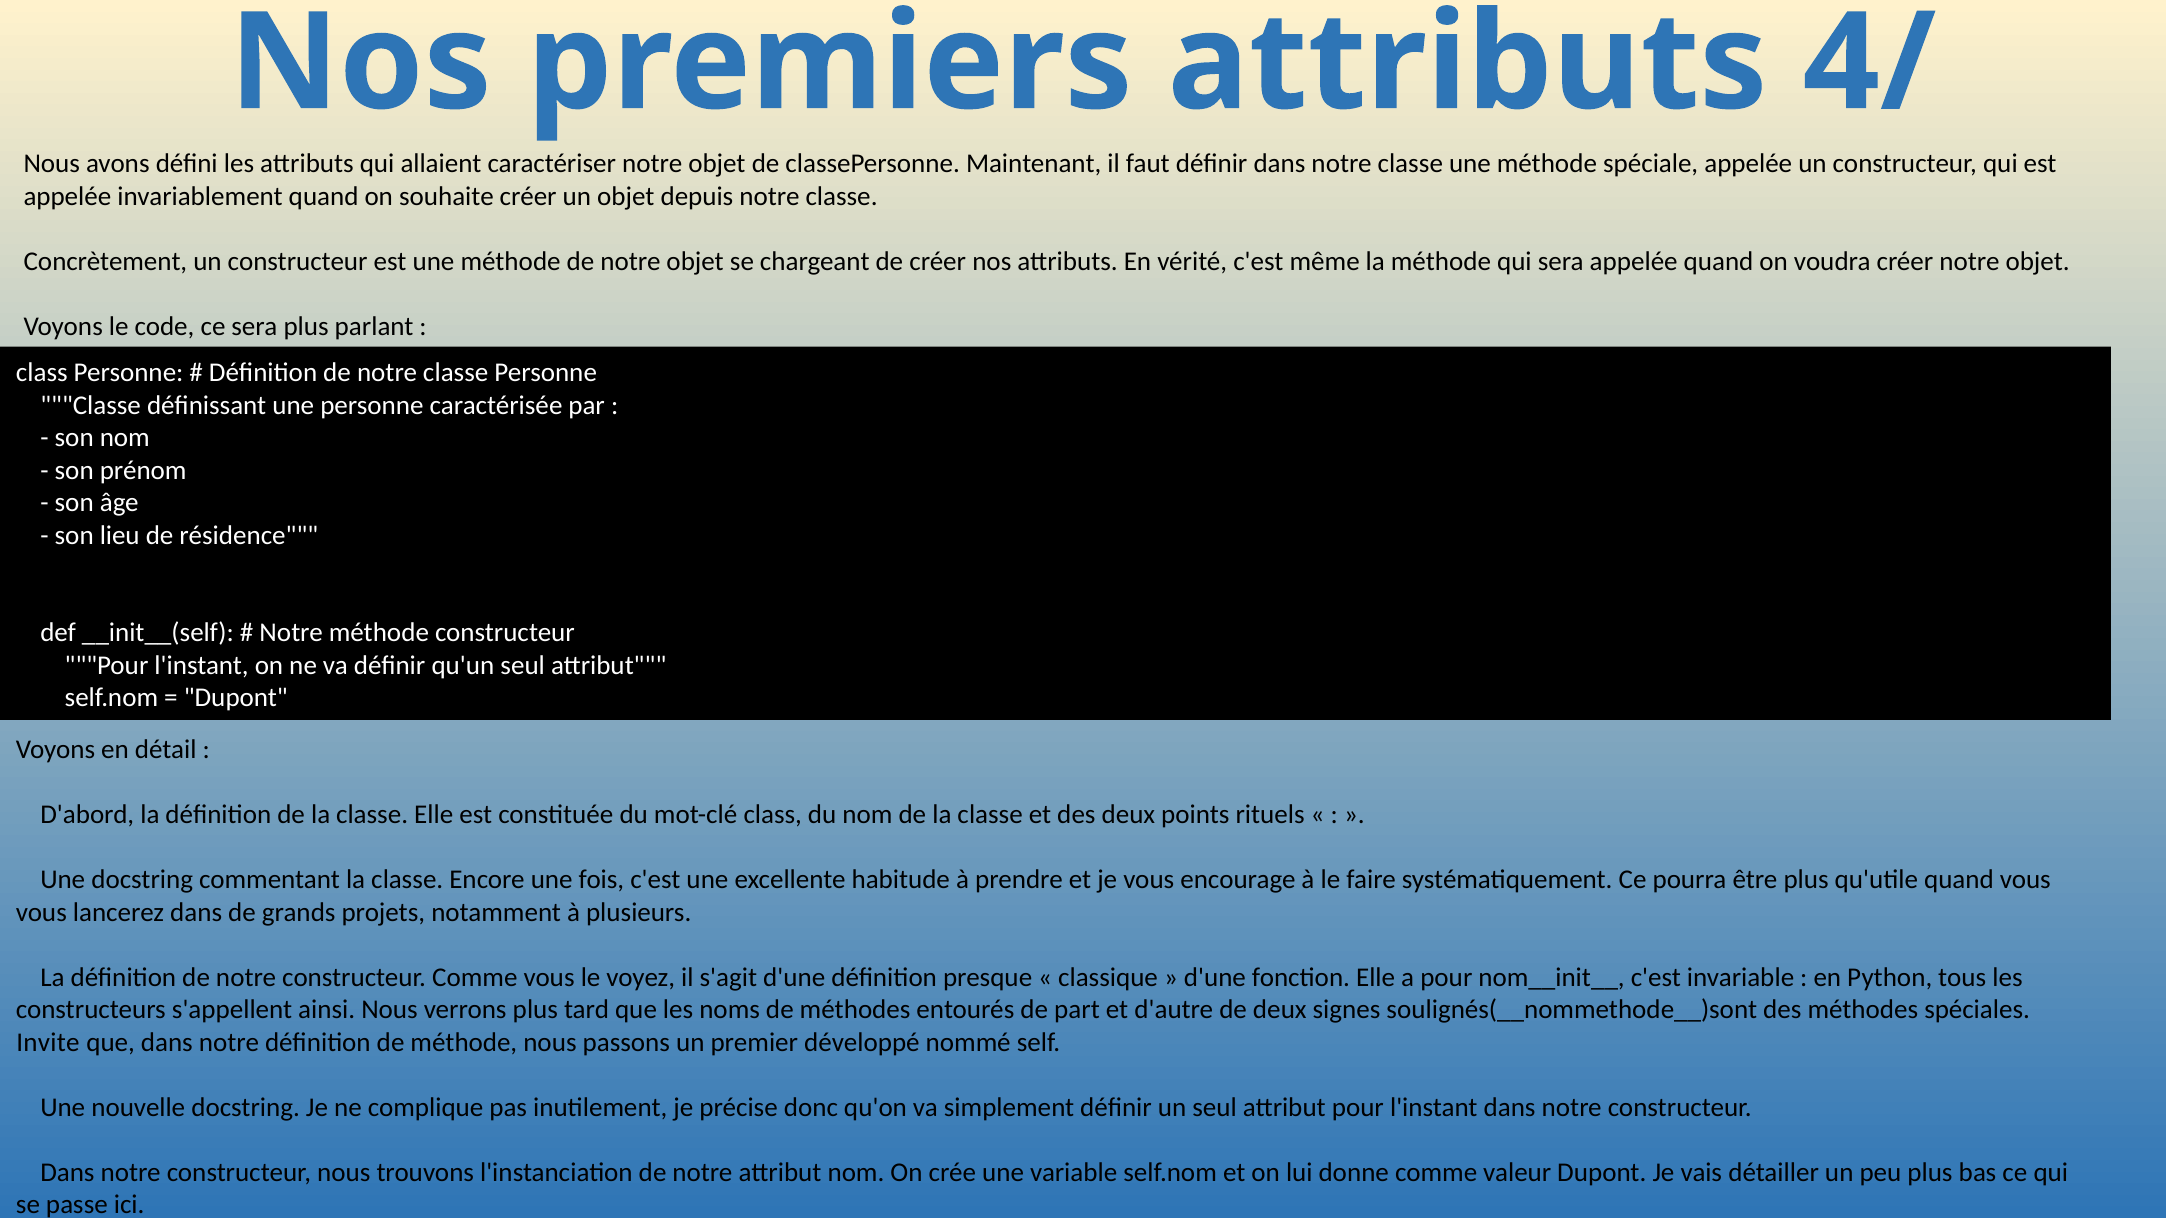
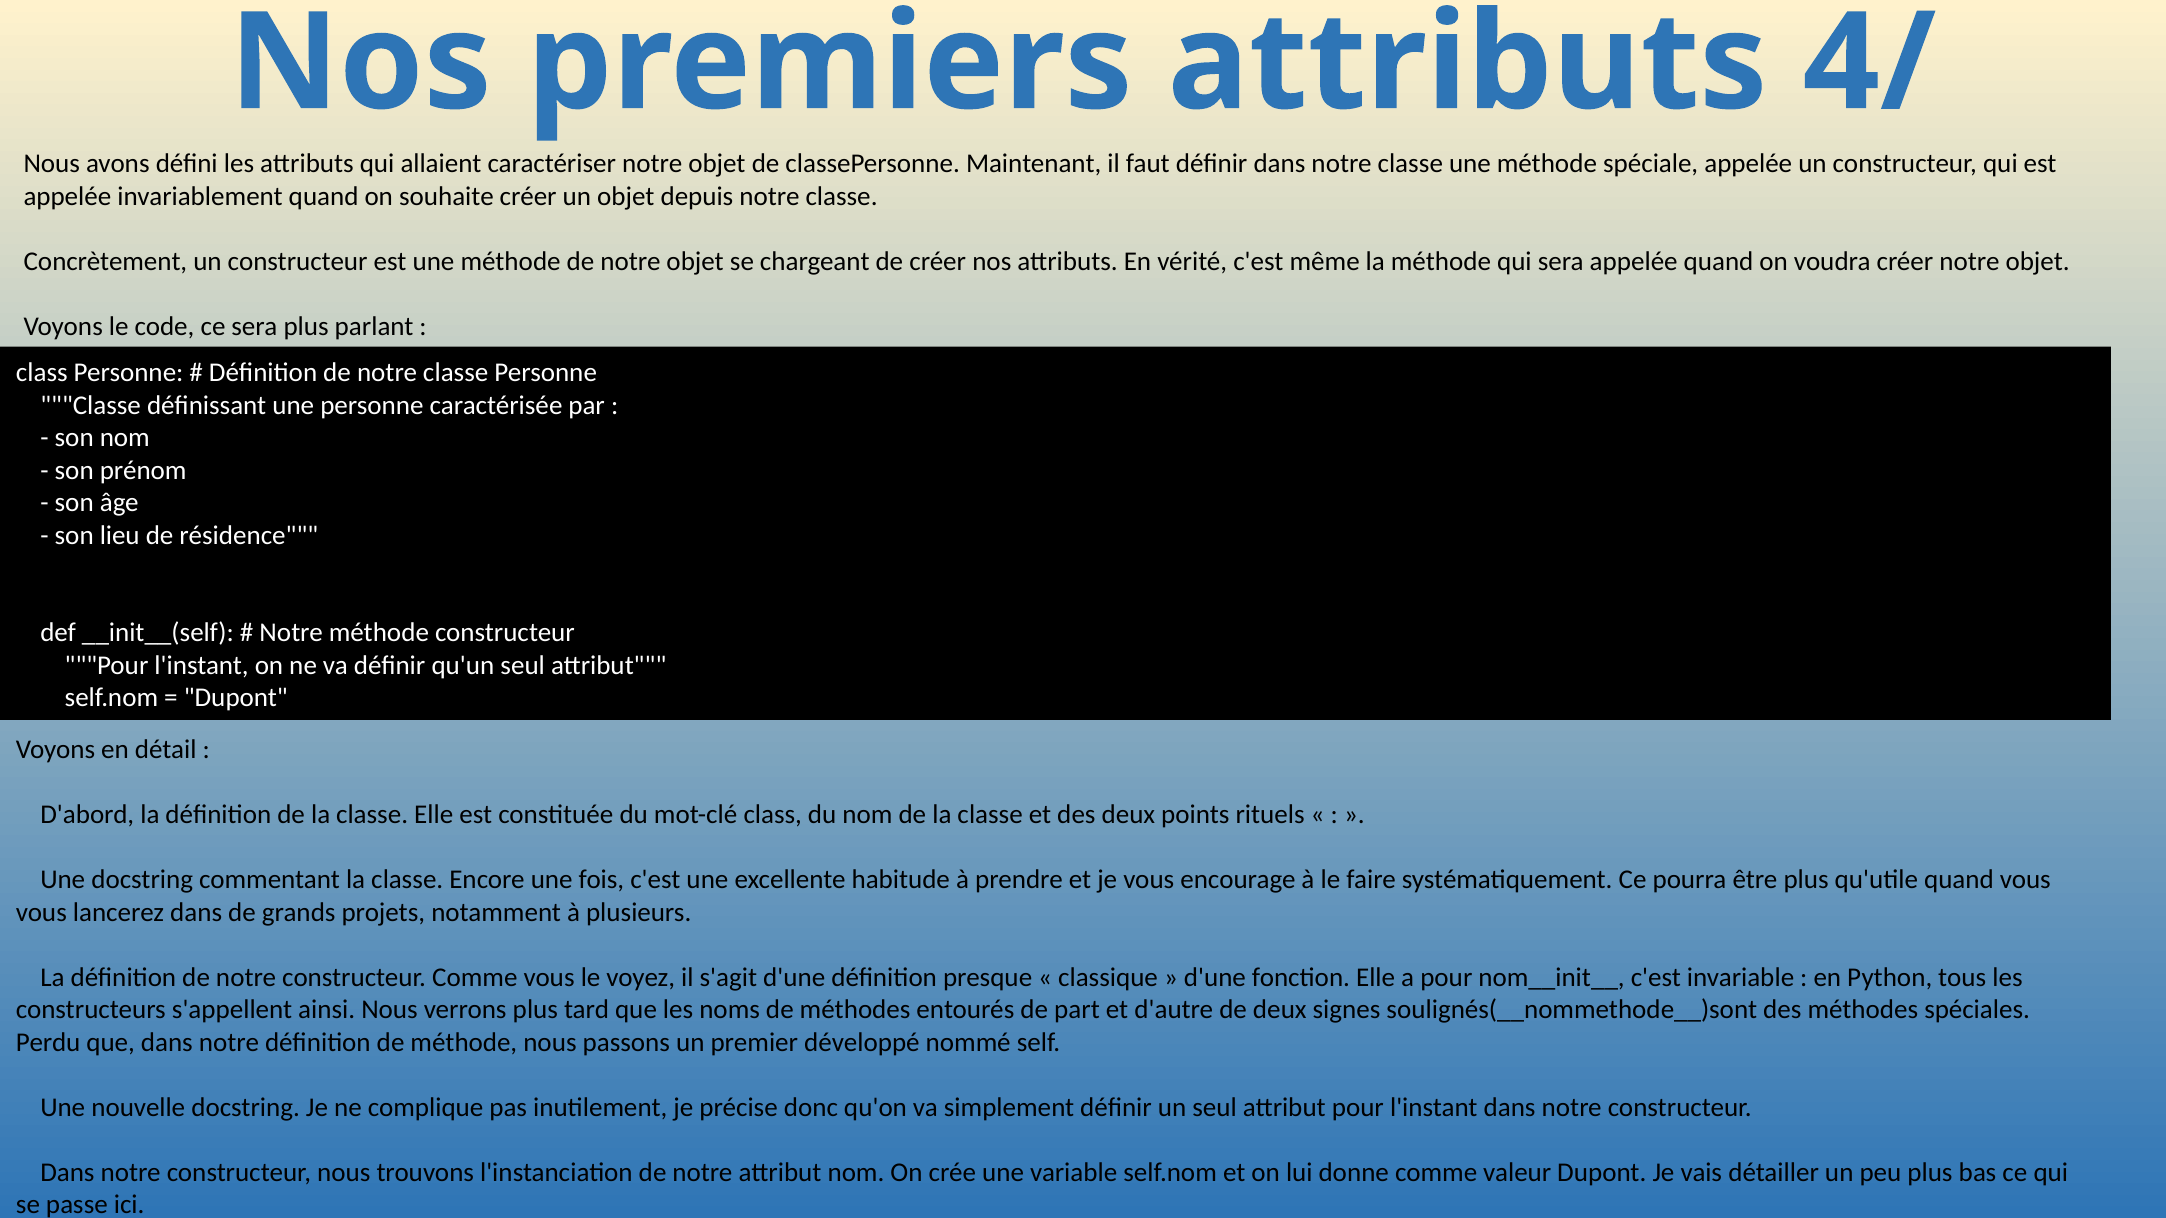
Invite: Invite -> Perdu (48, 1043)
